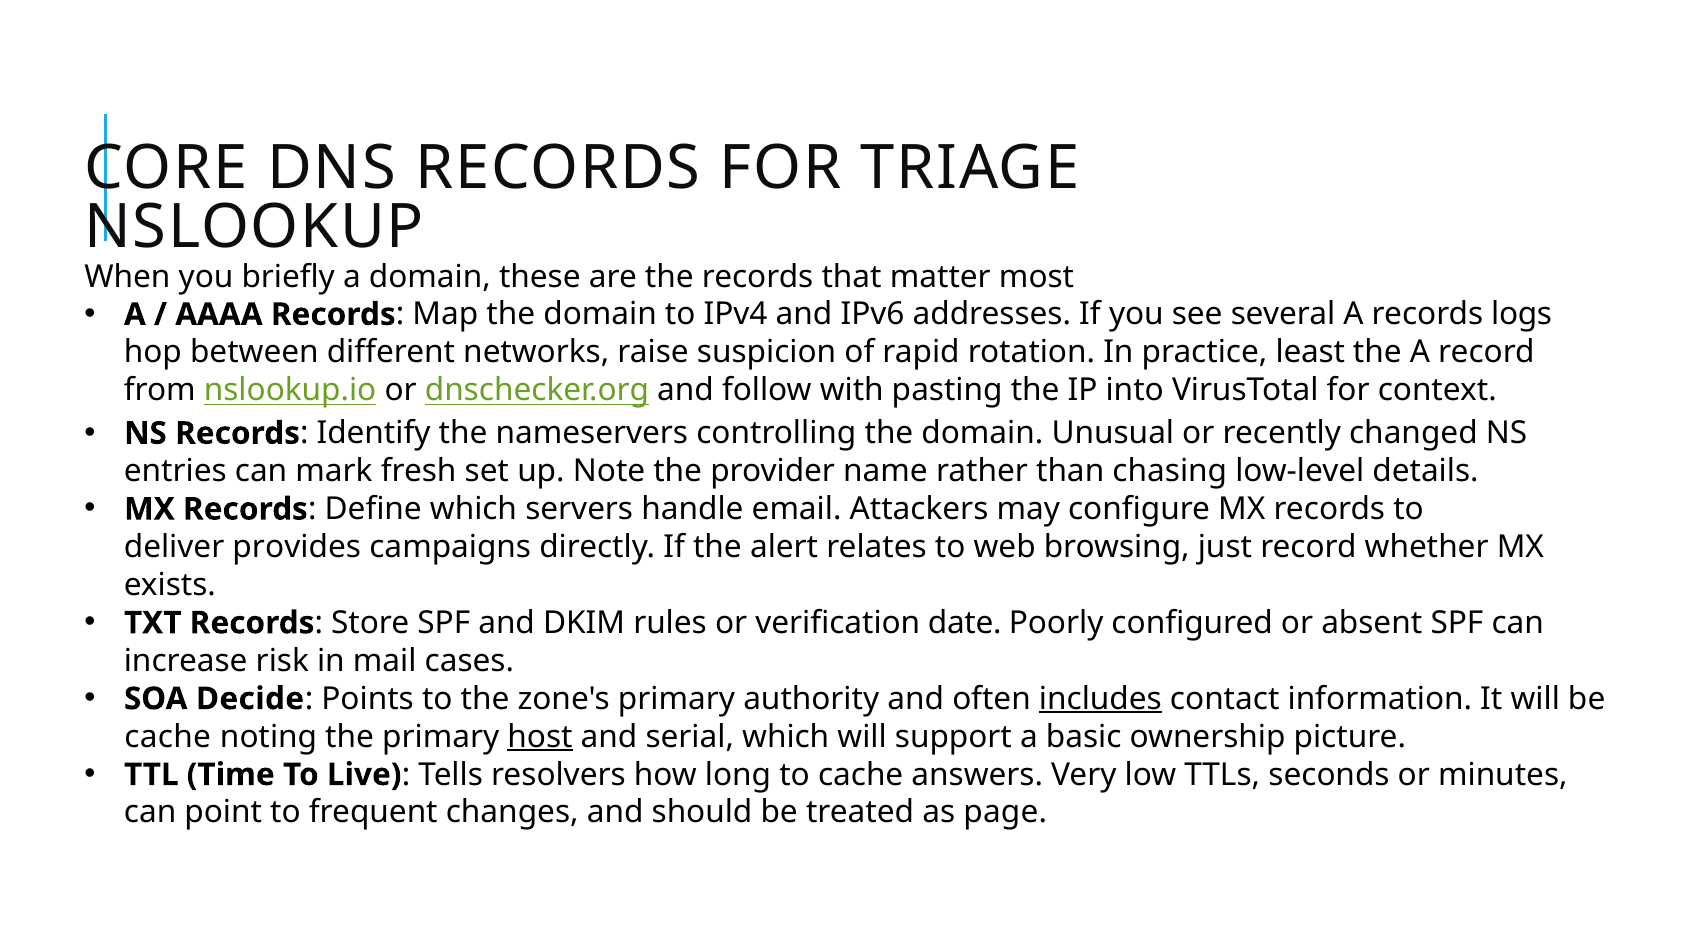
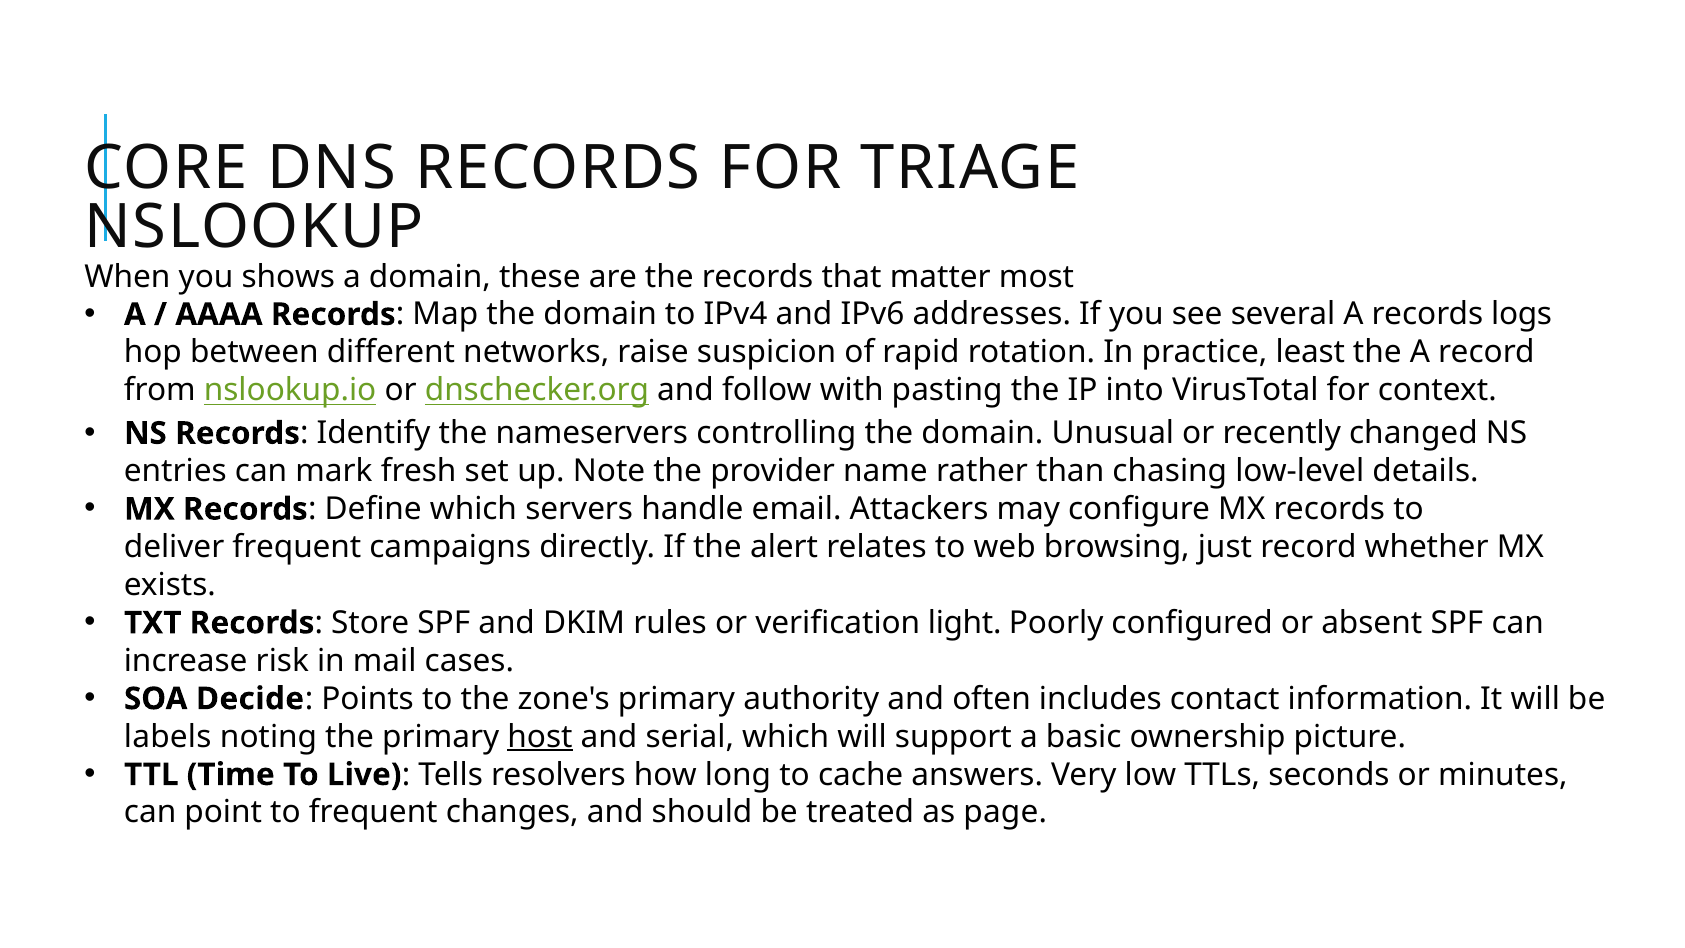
briefly: briefly -> shows (288, 277)
deliver provides: provides -> frequent (297, 547)
date: date -> light (965, 623)
includes underline: present -> none (1100, 699)
cache: cache -> labels (168, 737)
